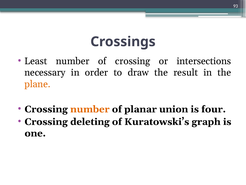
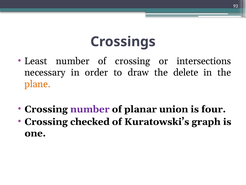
result: result -> delete (186, 72)
number colour: orange -> purple (90, 109)
deleting: deleting -> checked (90, 121)
